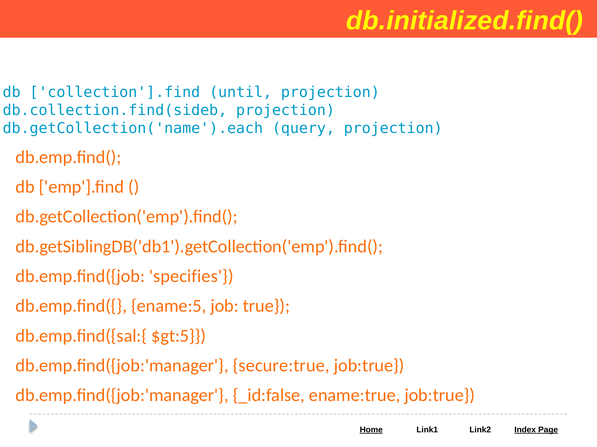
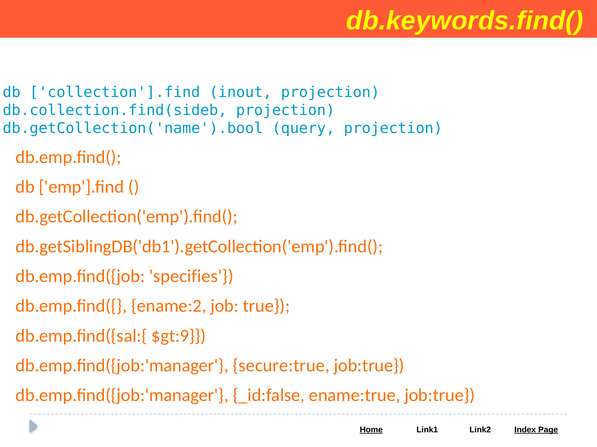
db.initialized.find(: db.initialized.find( -> db.keywords.find( (465, 21)
until: until -> inout (241, 93)
db.getCollection('name').each: db.getCollection('name').each -> db.getCollection('name').bool (133, 128)
ename:5: ename:5 -> ename:2 (169, 306)
$gt:5: $gt:5 -> $gt:9 (179, 336)
